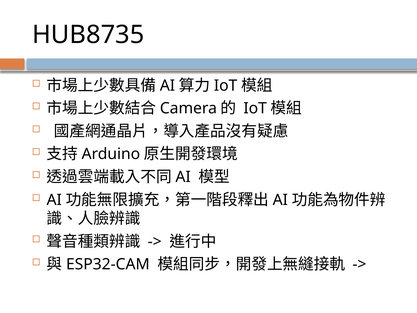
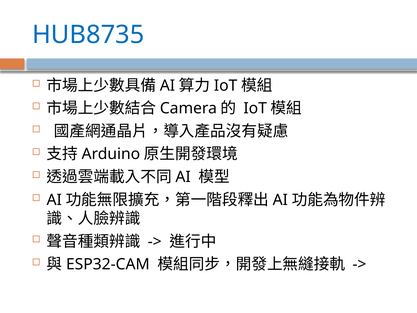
HUB8735 colour: black -> blue (88, 35)
